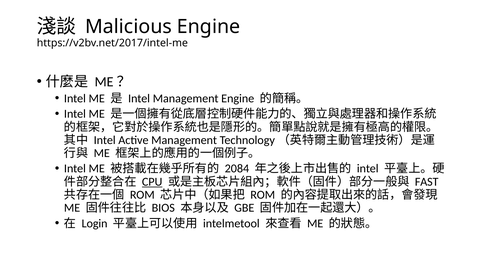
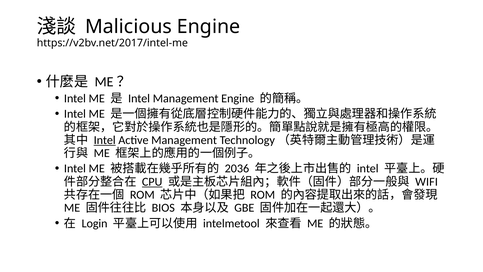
Intel underline: none -> present (105, 140)
2084: 2084 -> 2036 (237, 168)
FAST: FAST -> WIFI (427, 182)
